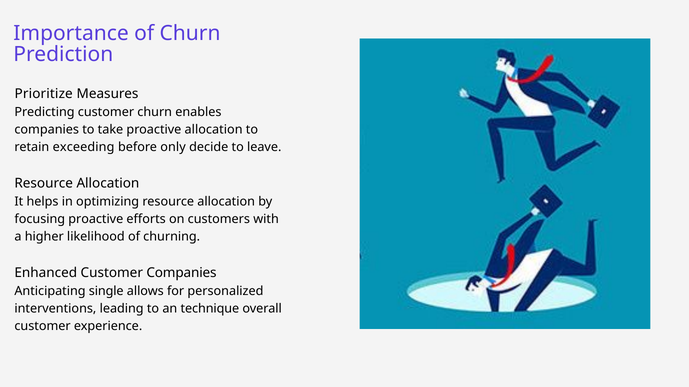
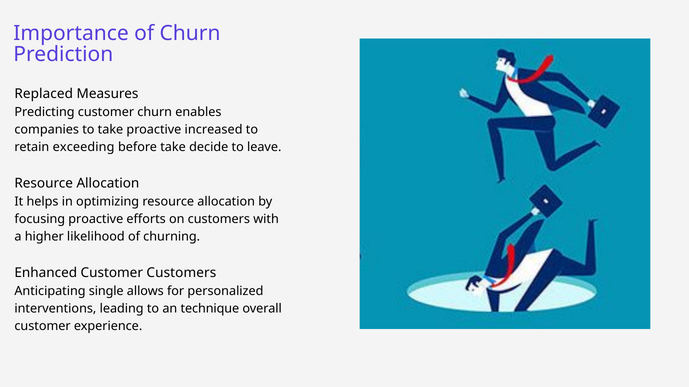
Prioritize: Prioritize -> Replaced (44, 94)
proactive allocation: allocation -> increased (214, 130)
before only: only -> take (173, 147)
Customer Companies: Companies -> Customers (181, 273)
